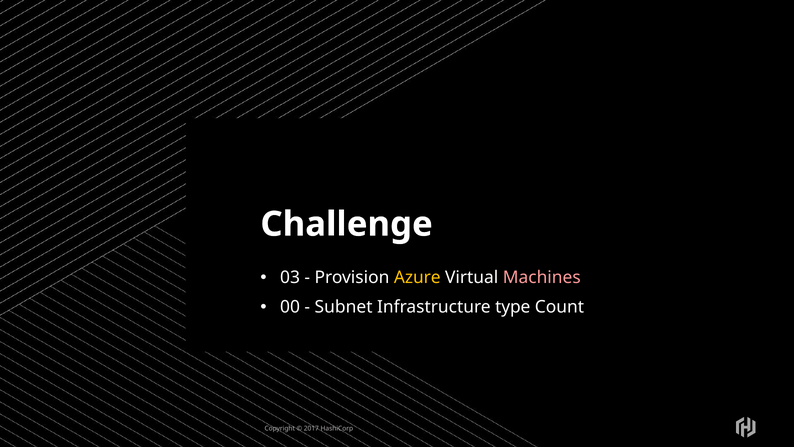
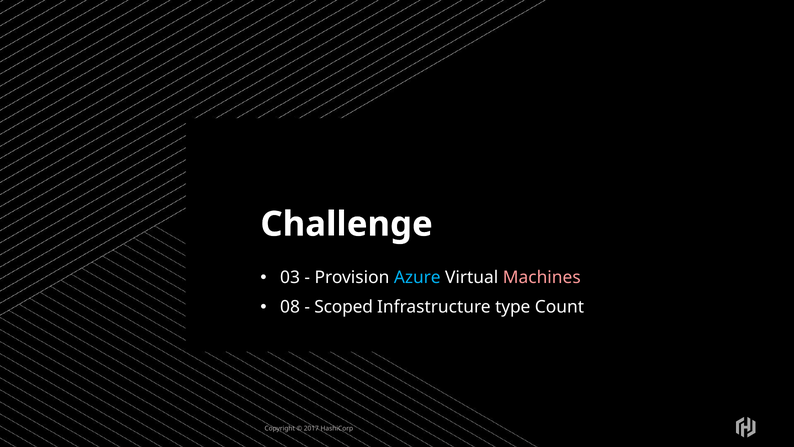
Azure colour: yellow -> light blue (417, 277)
00: 00 -> 08 (290, 307)
Subnet: Subnet -> Scoped (344, 307)
